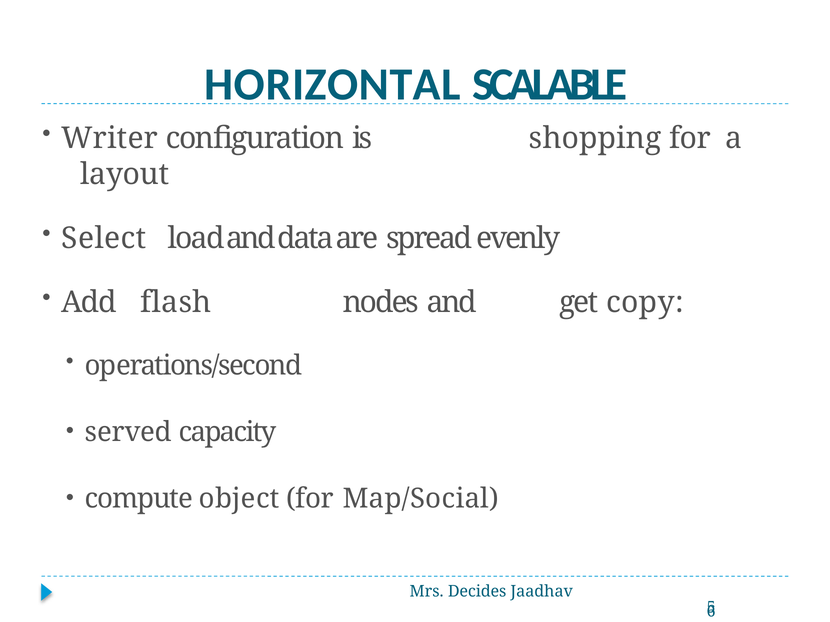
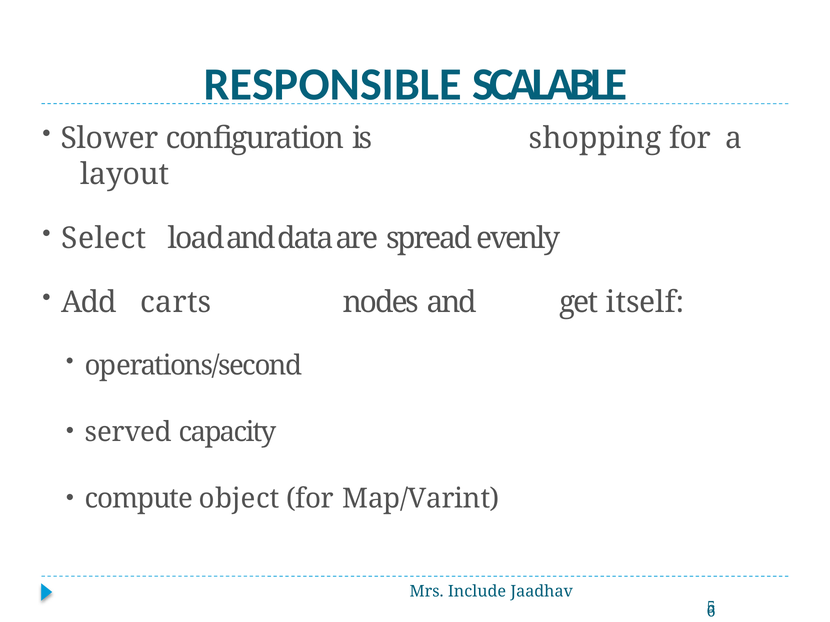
HORIZONTAL: HORIZONTAL -> RESPONSIBLE (333, 85)
Writer: Writer -> Slower (110, 138)
flash: flash -> carts (176, 302)
copy: copy -> itself (645, 302)
Map/Social: Map/Social -> Map/Varint (421, 499)
Decides: Decides -> Include (477, 592)
